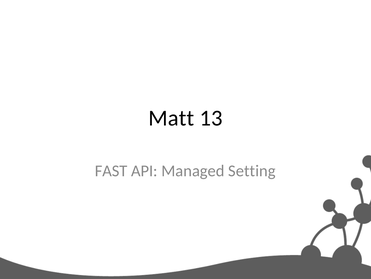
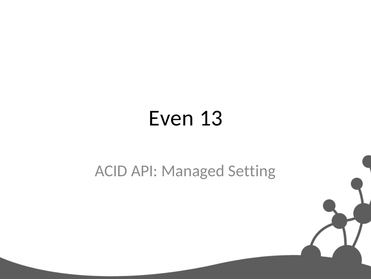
Matt: Matt -> Even (171, 118)
FAST: FAST -> ACID (111, 171)
